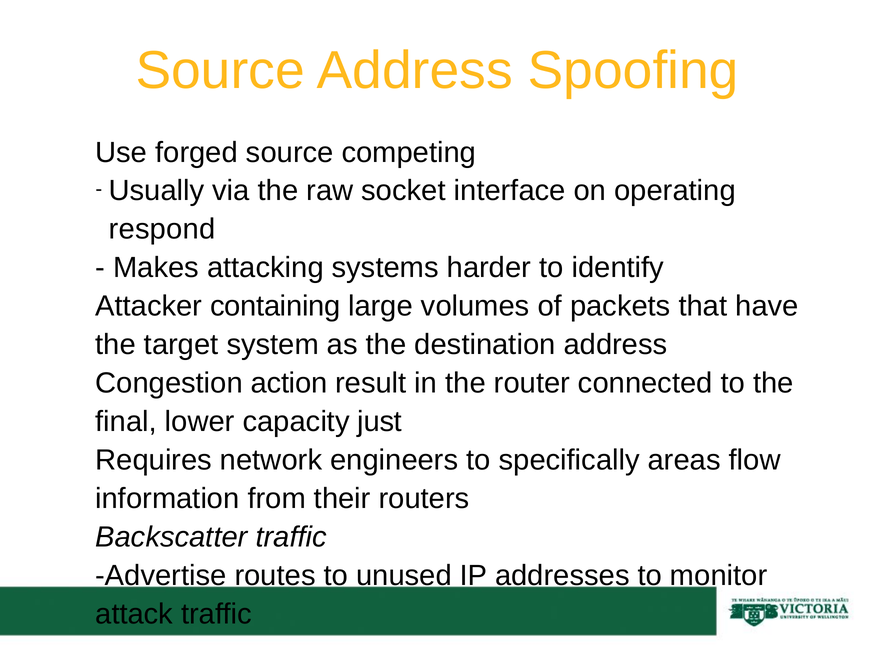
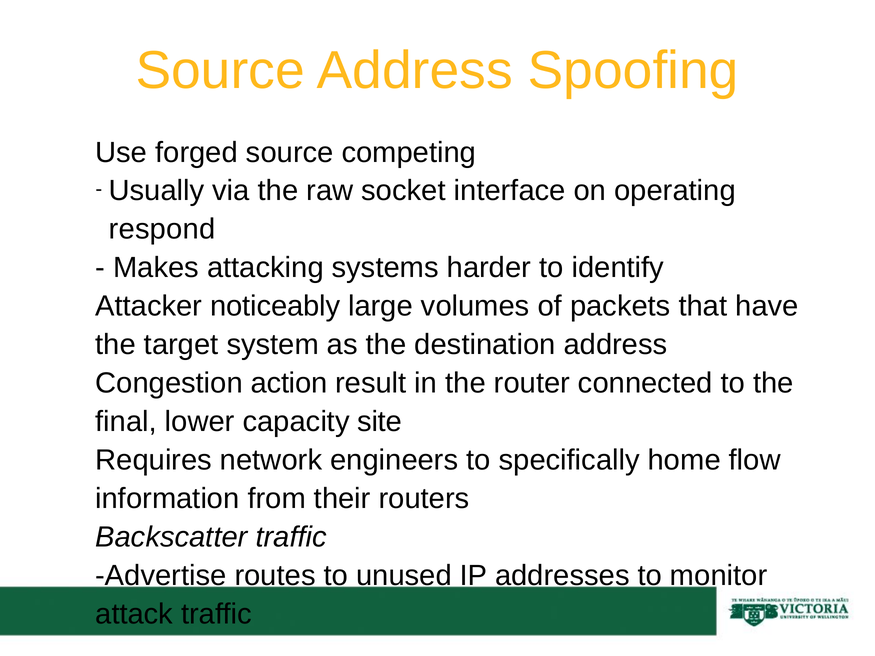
containing: containing -> noticeably (275, 306)
just: just -> site (380, 422)
areas: areas -> home (684, 460)
